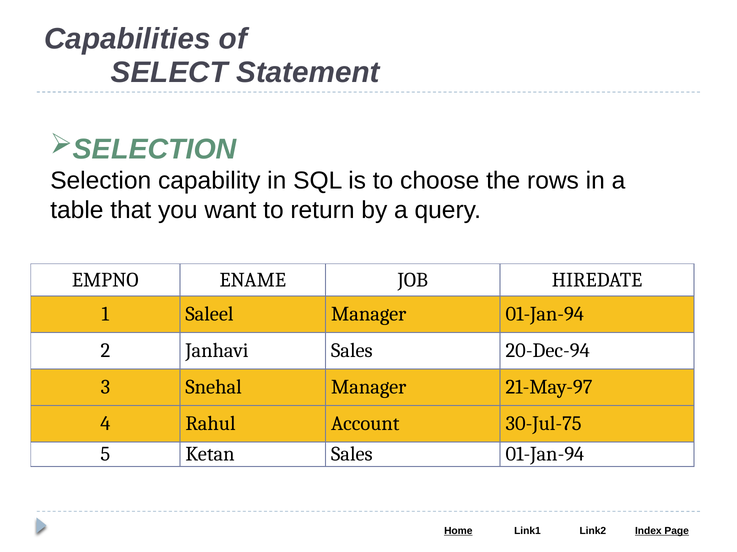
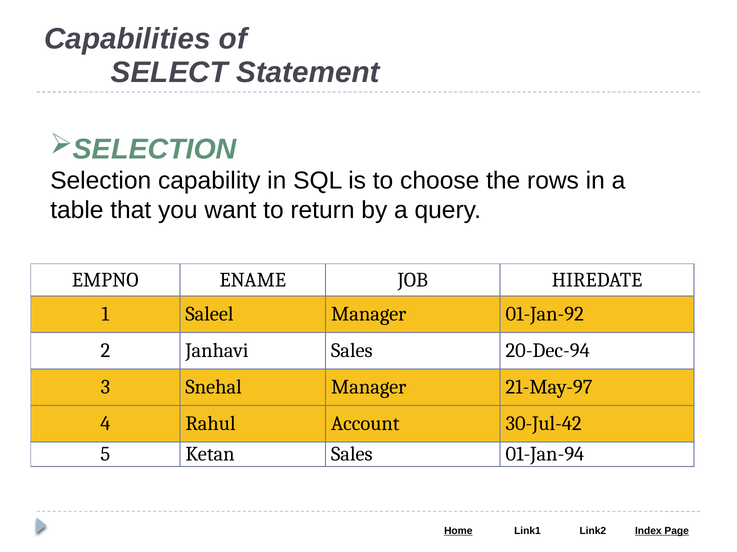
Manager 01-Jan-94: 01-Jan-94 -> 01-Jan-92 (545, 315)
30-Jul-75: 30-Jul-75 -> 30-Jul-42 (544, 424)
